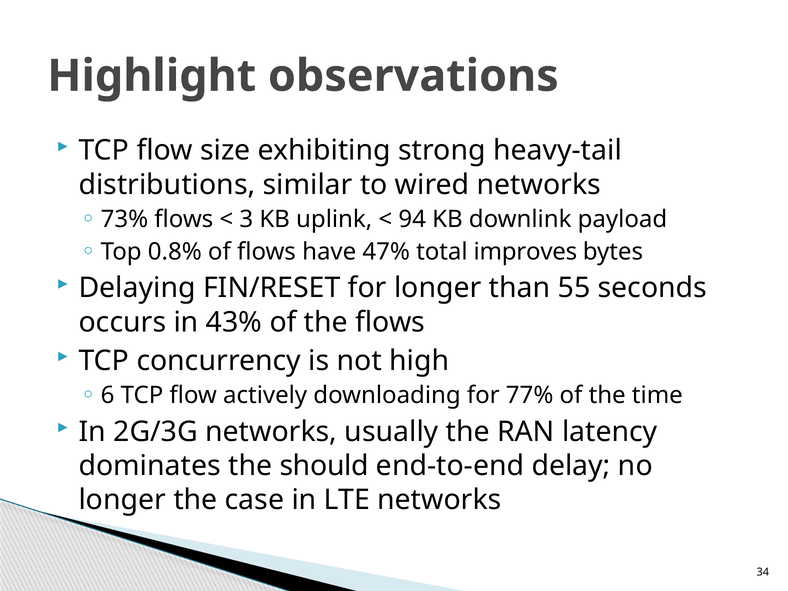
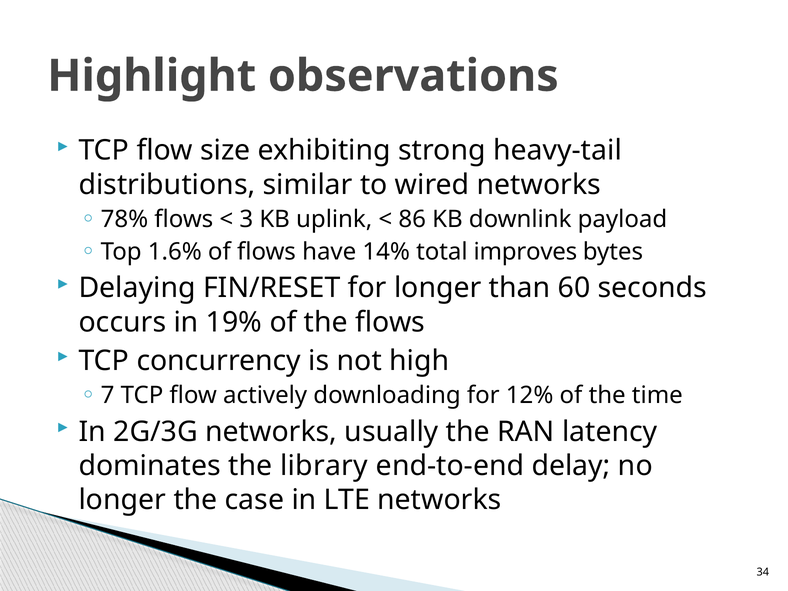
73%: 73% -> 78% (124, 219)
94: 94 -> 86 (412, 219)
0.8%: 0.8% -> 1.6% (175, 252)
47%: 47% -> 14% (386, 252)
55: 55 -> 60 (574, 288)
43%: 43% -> 19% (234, 322)
6: 6 -> 7 (108, 395)
77%: 77% -> 12% (530, 395)
should: should -> library (324, 466)
